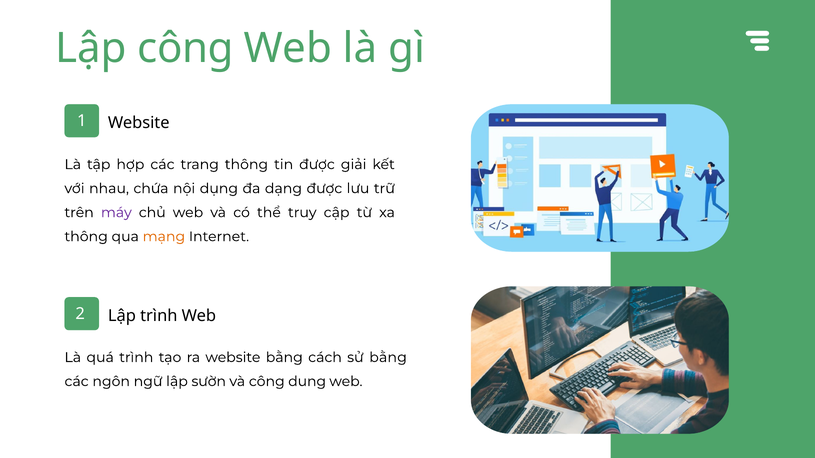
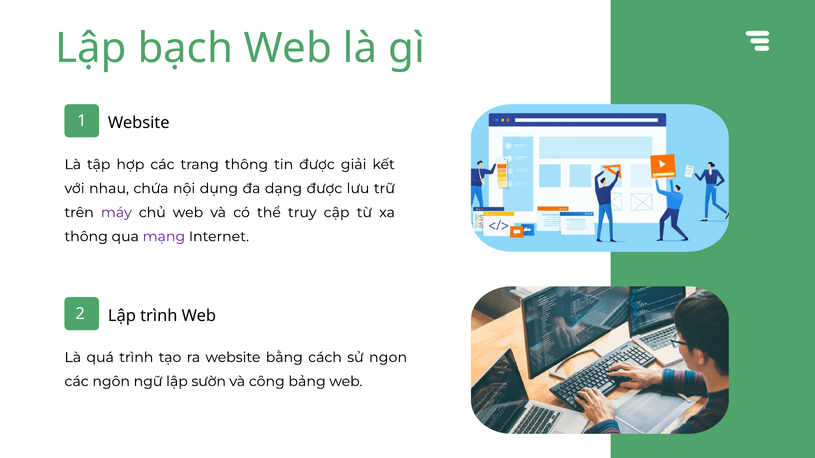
Lập công: công -> bạch (185, 48)
mạng colour: orange -> purple (164, 237)
sử bằng: bằng -> ngon (388, 358)
dung: dung -> bảng (307, 382)
